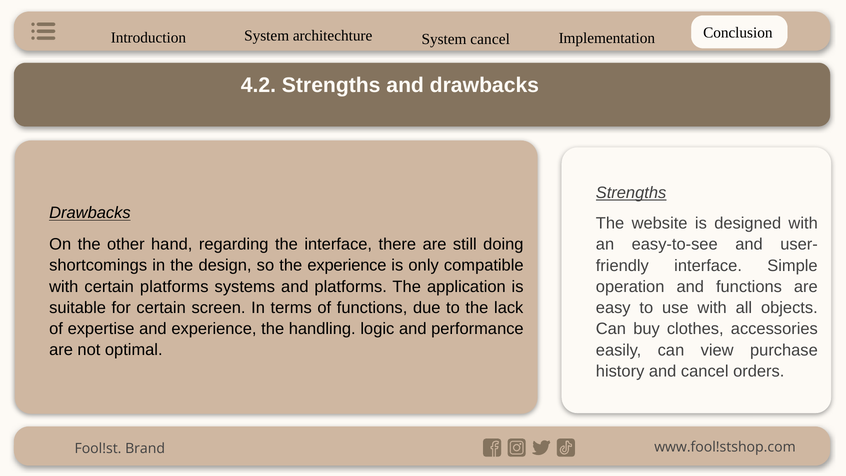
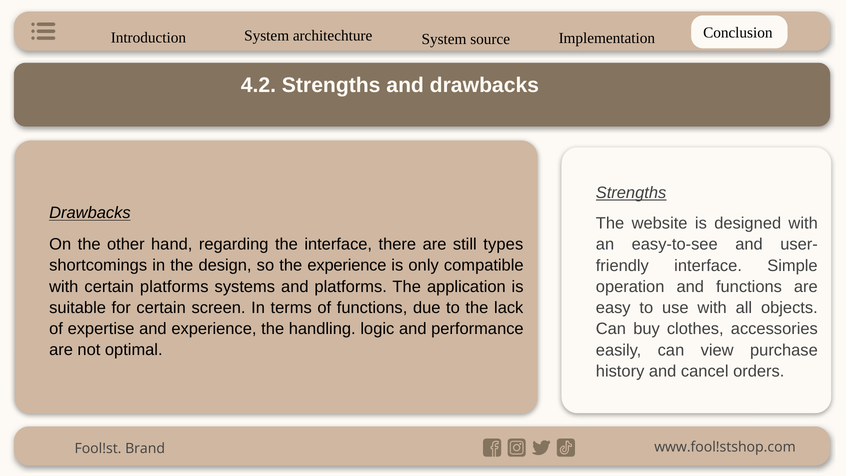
System cancel: cancel -> source (490, 39)
doing: doing -> types (503, 244)
